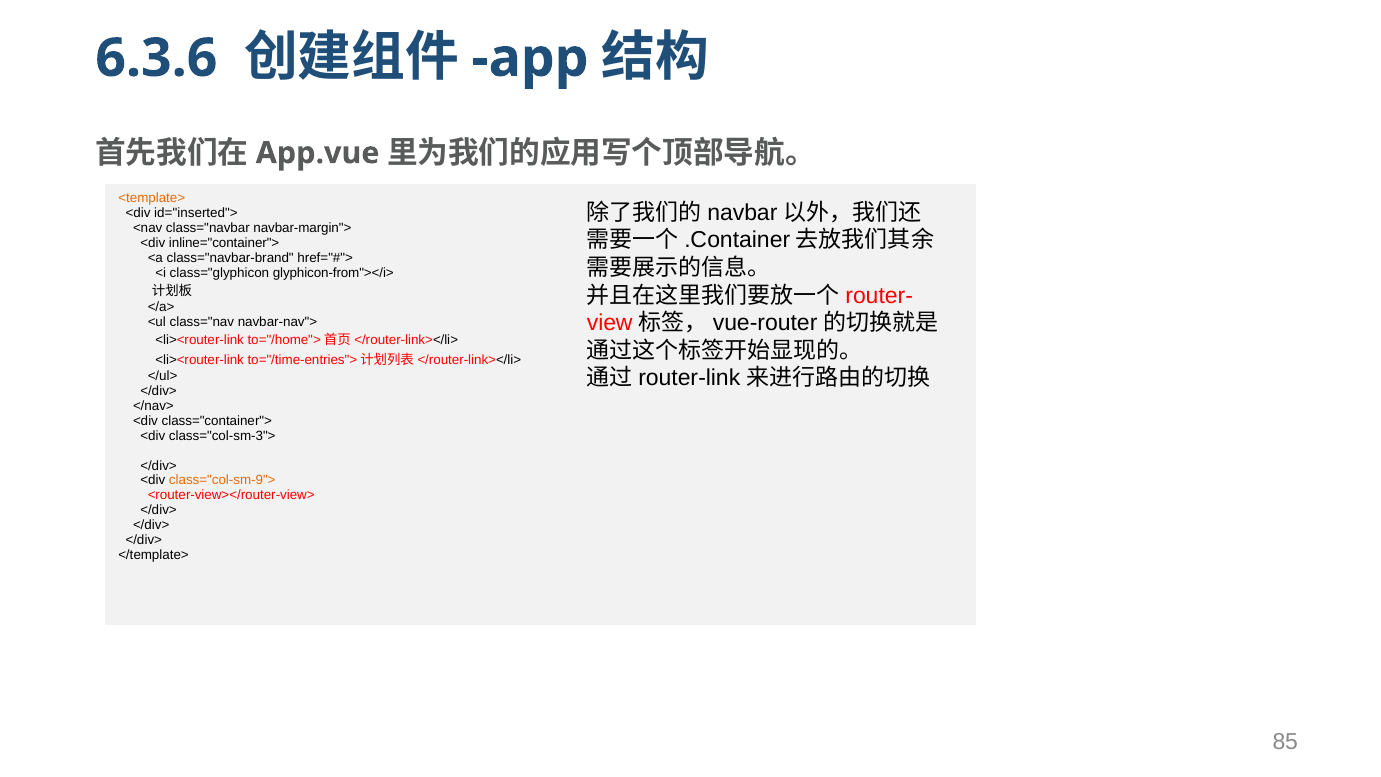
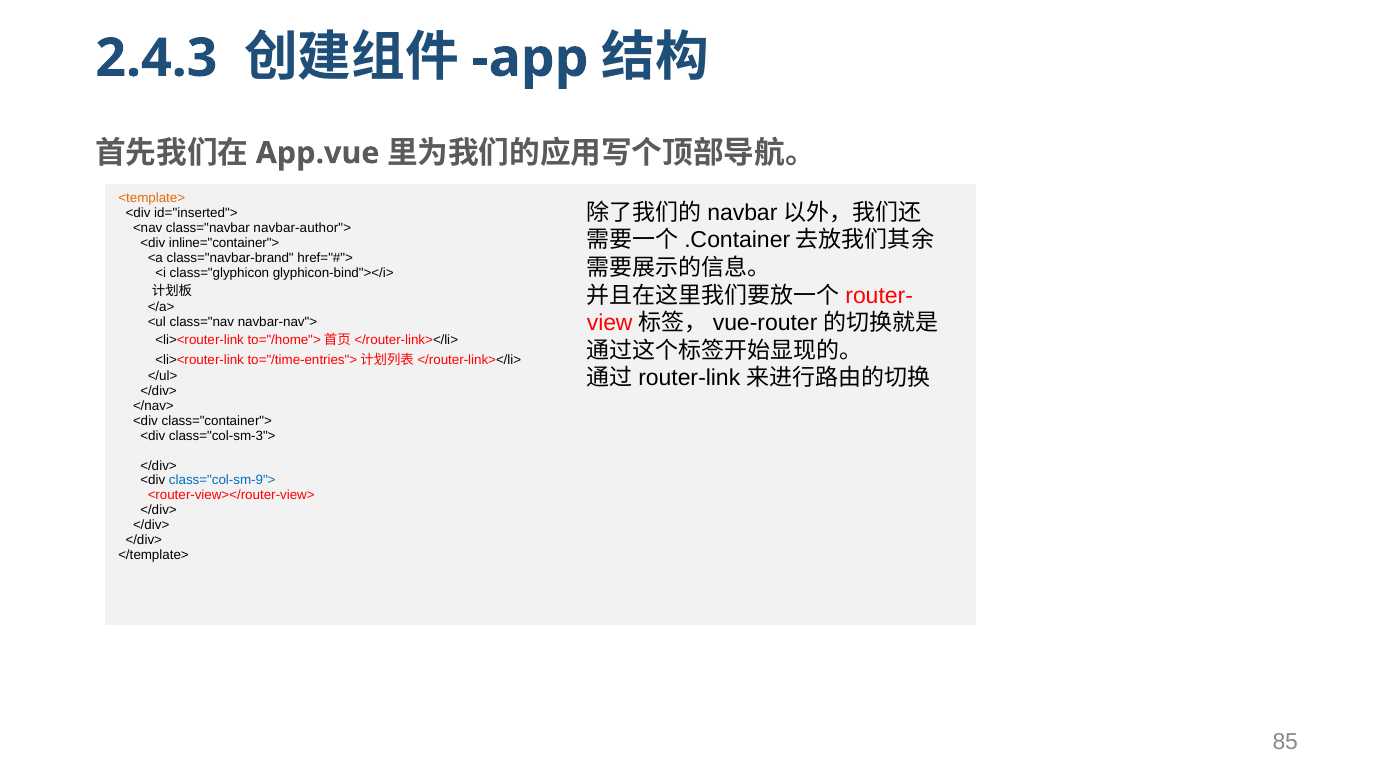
6.3.6: 6.3.6 -> 2.4.3 (156, 58)
navbar-margin">: navbar-margin"> -> navbar-author"> (302, 228)
glyphicon-from"></i>: glyphicon-from"></i> -> glyphicon-bind"></i> (333, 273)
class="col-sm-9"> colour: orange -> blue (222, 480)
